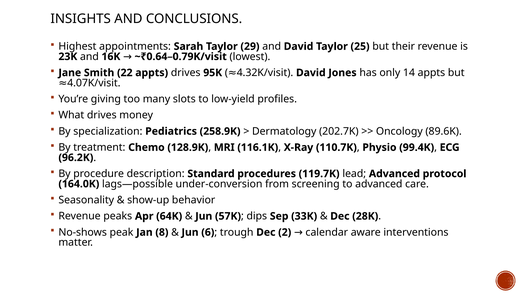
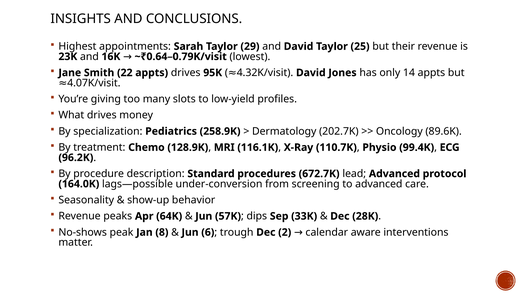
119.7K: 119.7K -> 672.7K (319, 174)
